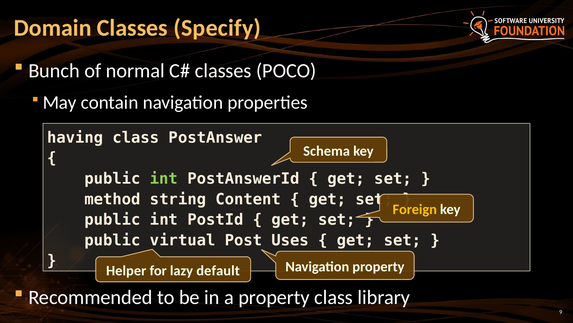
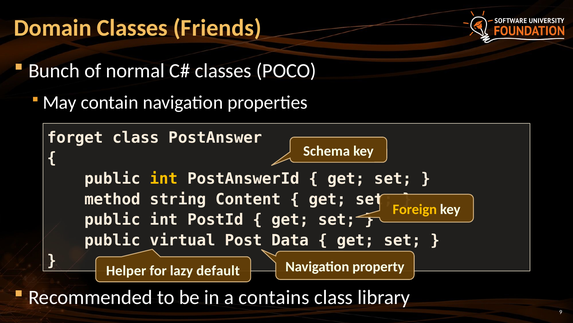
Specify: Specify -> Friends (217, 28)
having: having -> forget (75, 137)
int colour: light green -> yellow (164, 178)
Uses: Uses -> Data (290, 240)
a property: property -> contains (274, 297)
